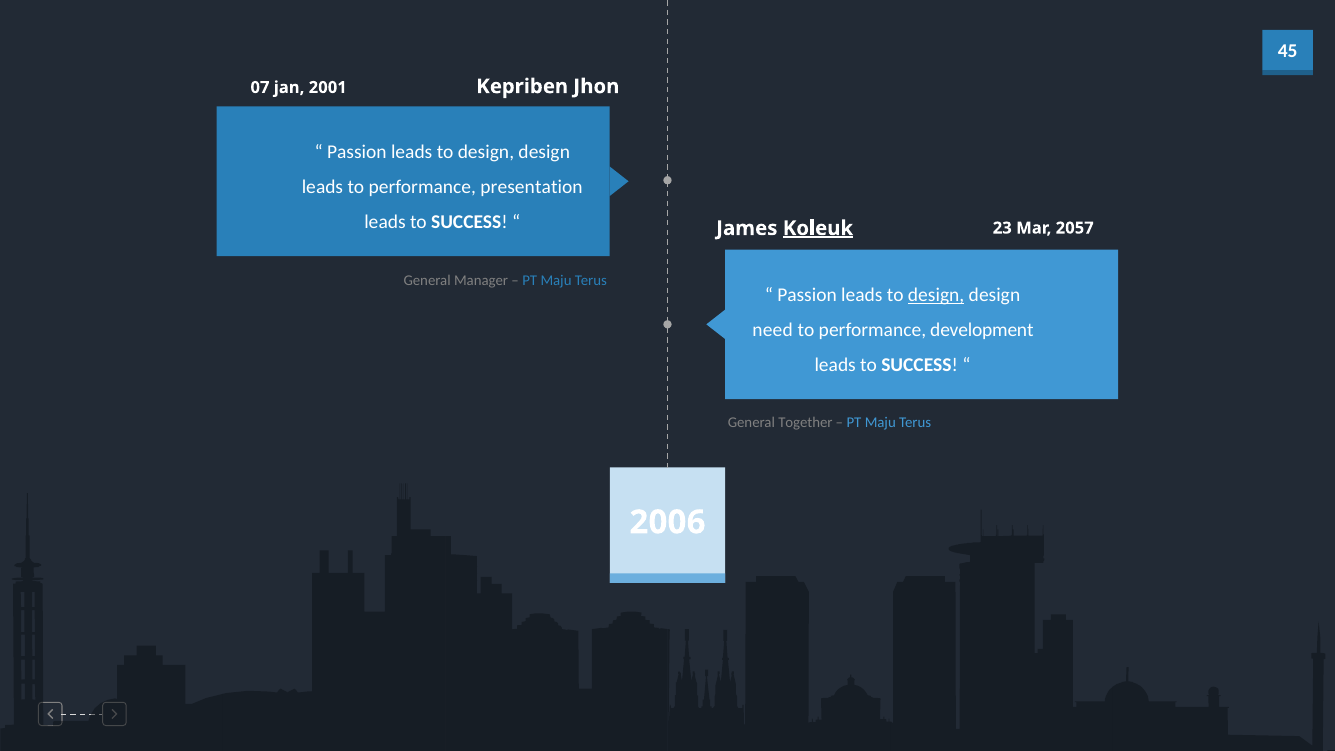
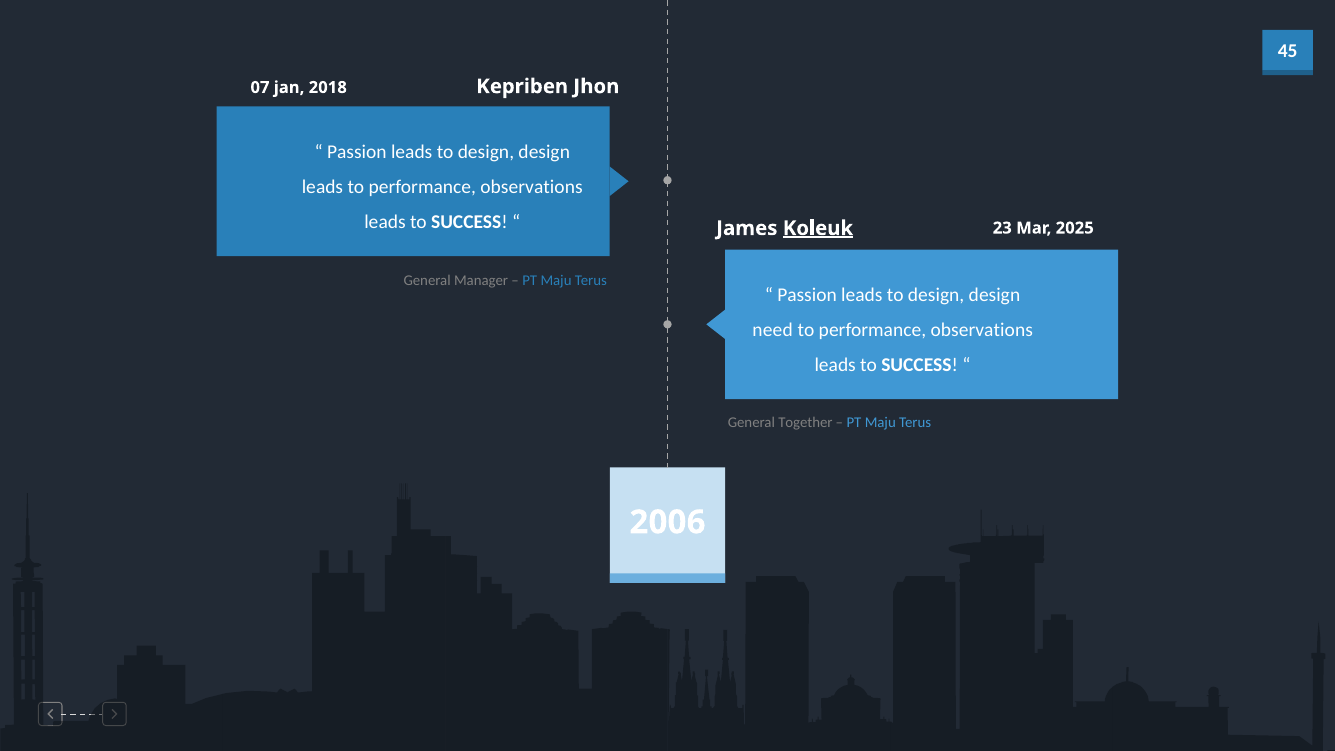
2001: 2001 -> 2018 (328, 87)
leads to performance presentation: presentation -> observations (532, 187)
2057: 2057 -> 2025 (1075, 228)
design underline: present -> none (936, 295)
development: development -> observations (982, 330)
